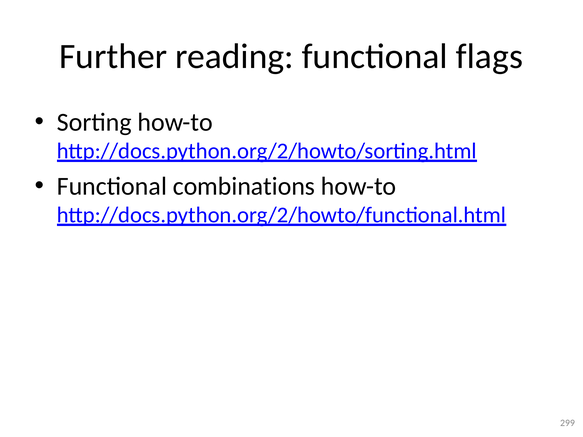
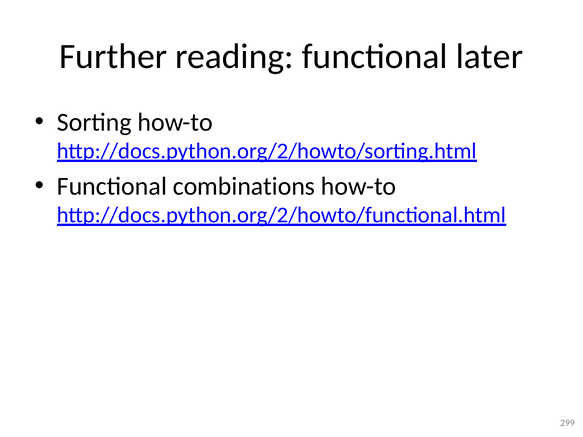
flags: flags -> later (489, 56)
